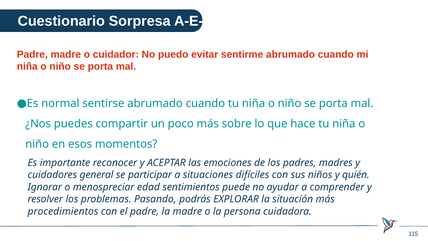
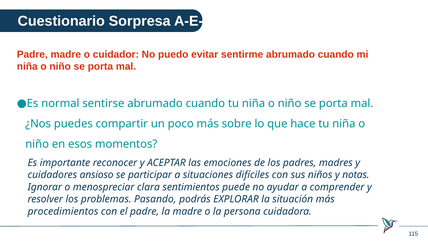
general: general -> ansioso (97, 175)
quién: quién -> notas (356, 175)
edad: edad -> clara (148, 187)
